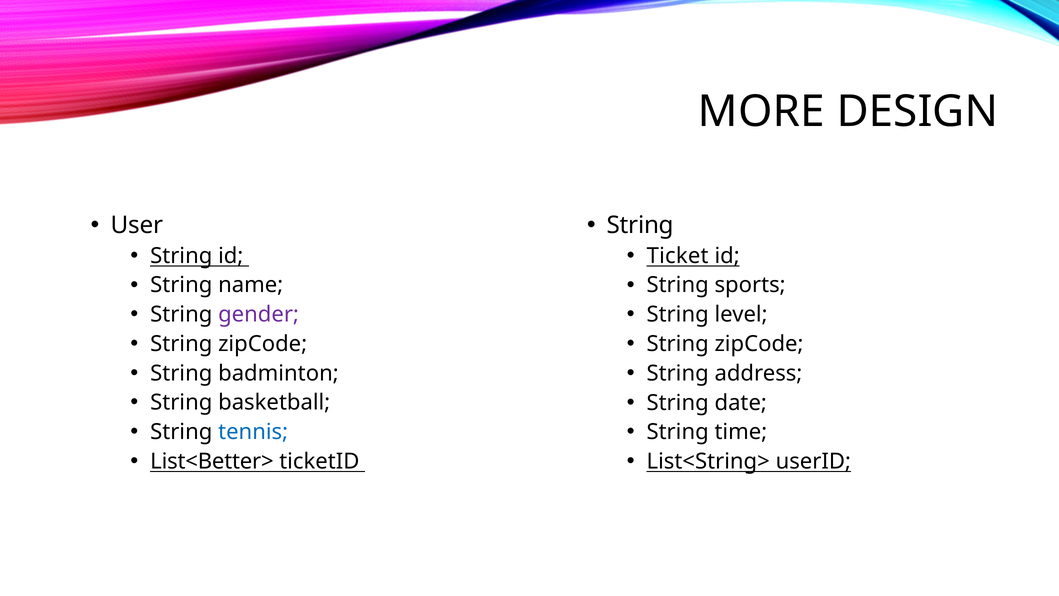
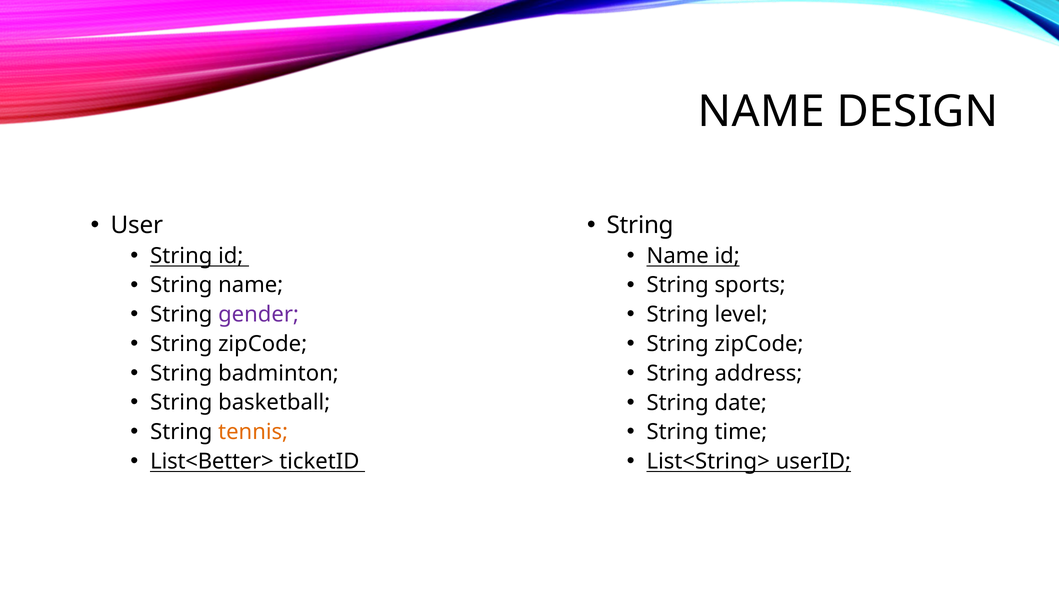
MORE: MORE -> NAME (761, 111)
Ticket: Ticket -> Name (678, 256)
tennis colour: blue -> orange (253, 432)
